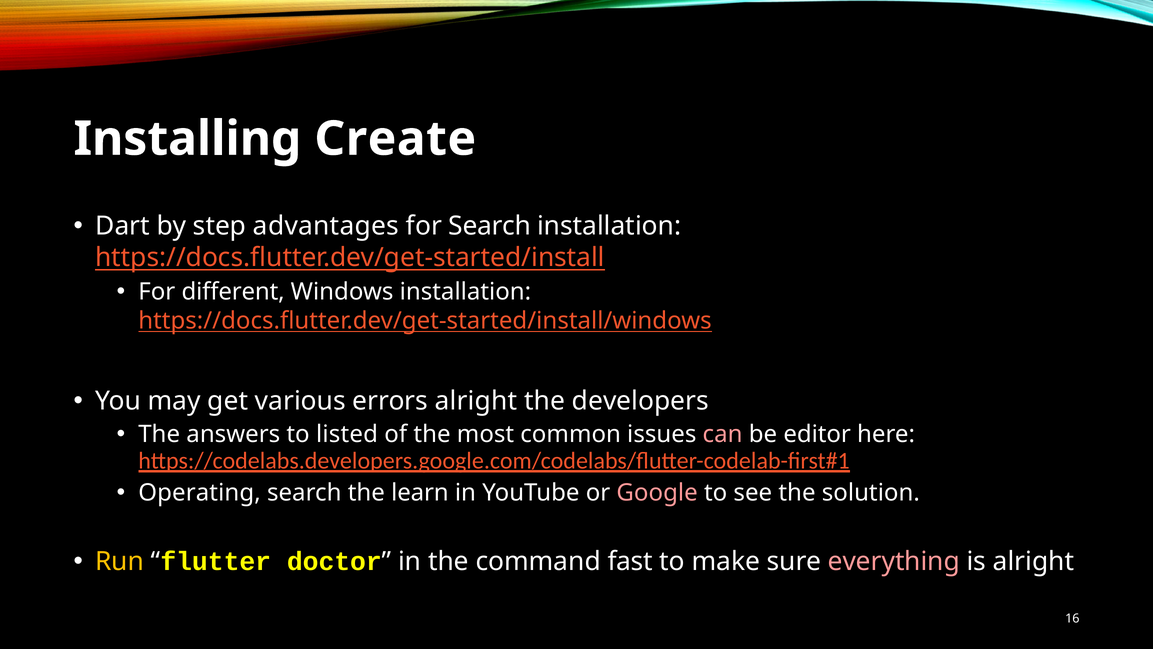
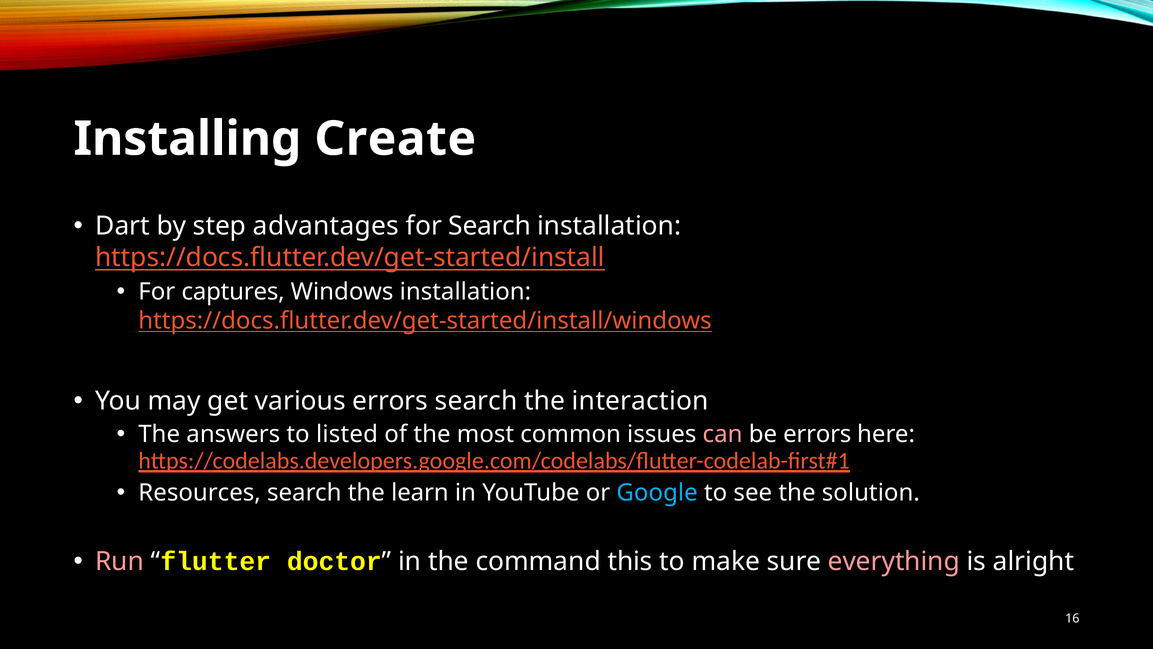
different: different -> captures (233, 292)
errors alright: alright -> search (476, 401)
developers: developers -> interaction (640, 401)
be editor: editor -> errors (817, 434)
Operating: Operating -> Resources (200, 493)
Google colour: pink -> light blue (657, 493)
Run colour: yellow -> pink (120, 561)
fast: fast -> this (630, 561)
